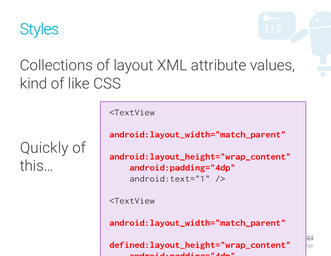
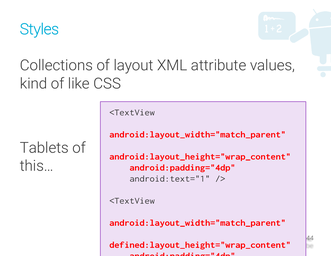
Quickly: Quickly -> Tablets (44, 148)
